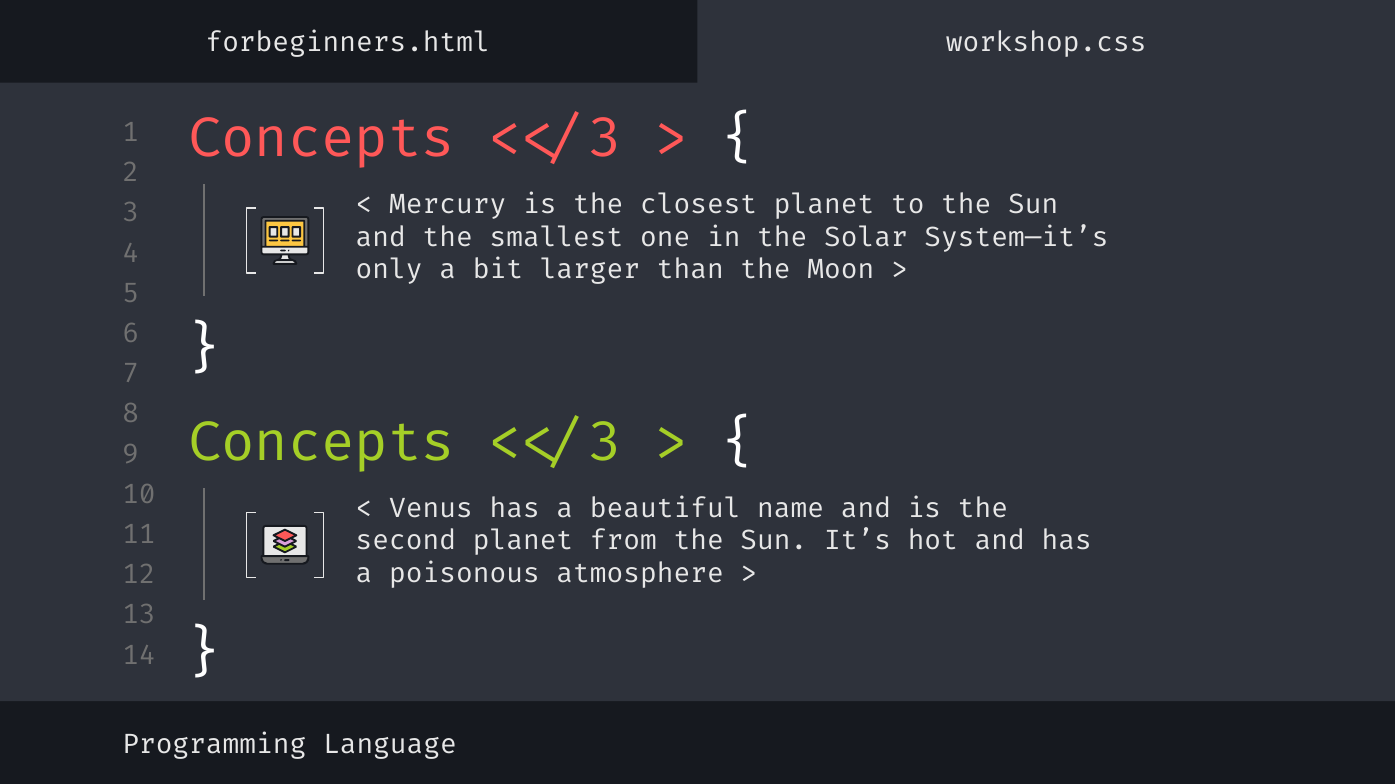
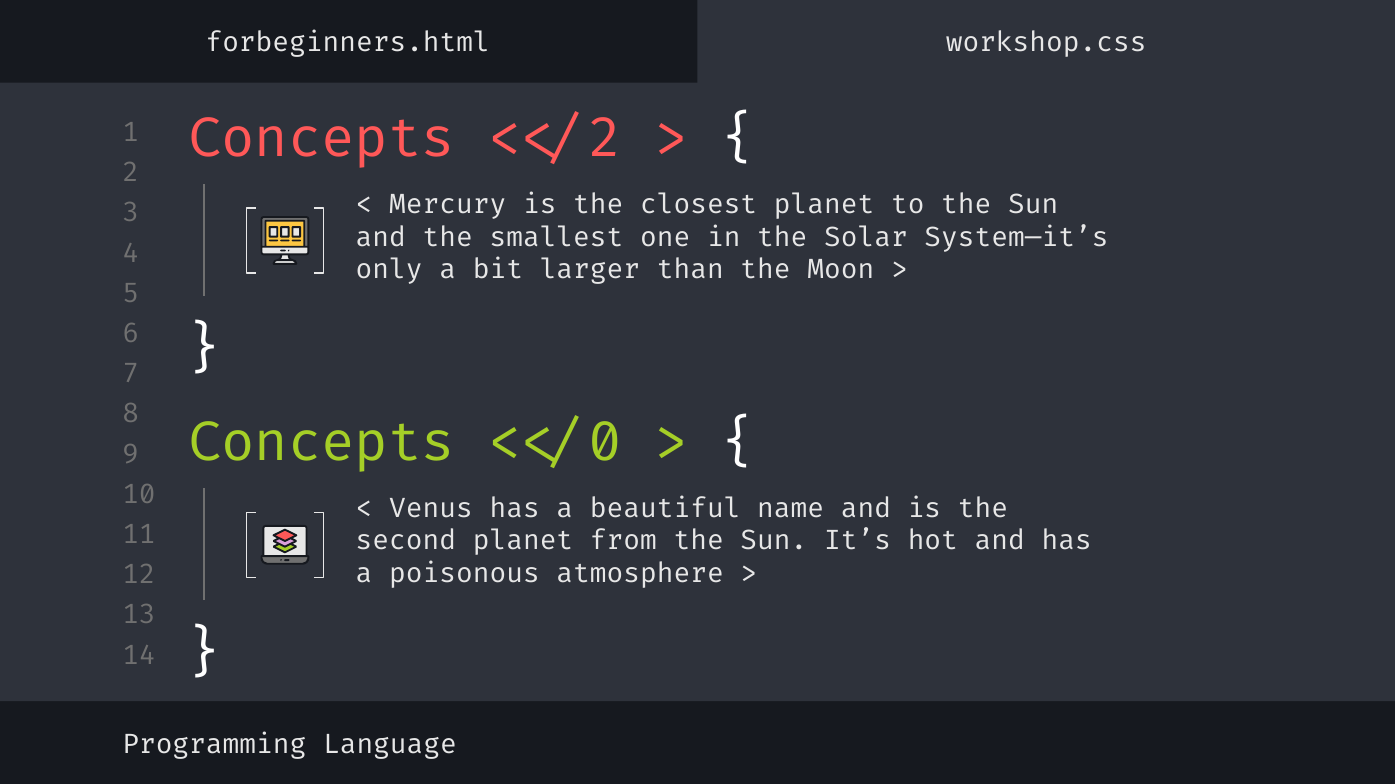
/3: /3 -> /2 (588, 139)
/3: /3 -> /0 (588, 443)
